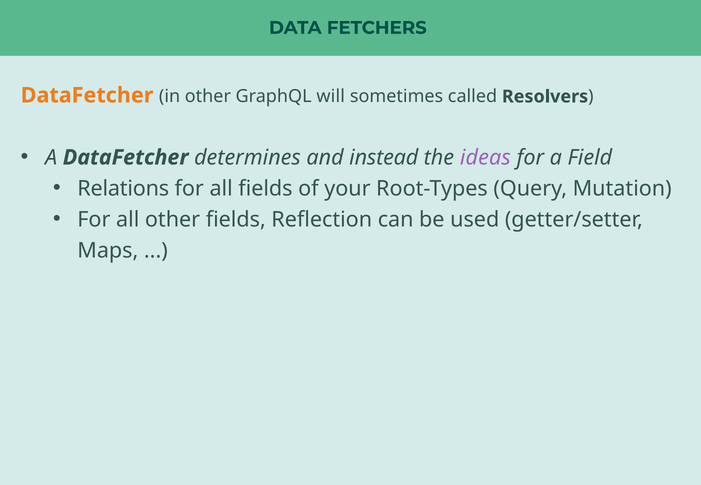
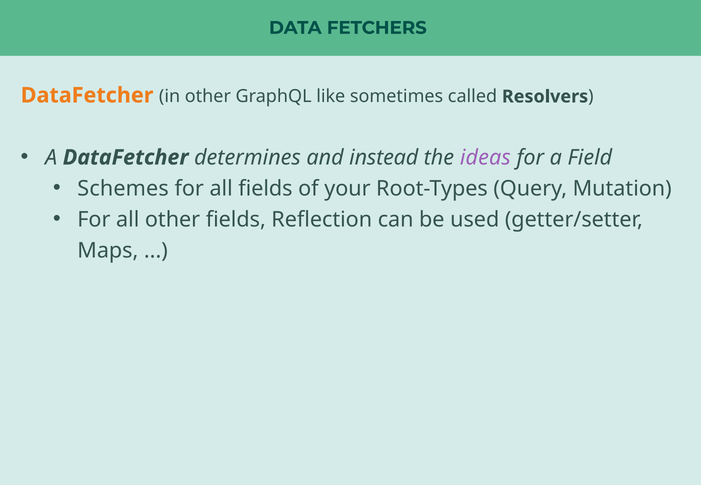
will: will -> like (331, 97)
Relations: Relations -> Schemes (123, 189)
